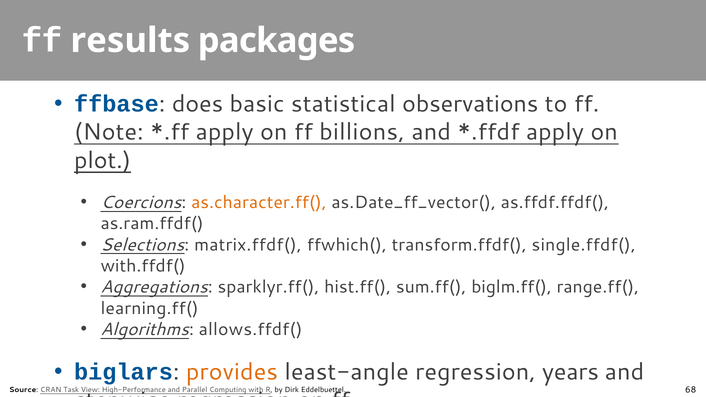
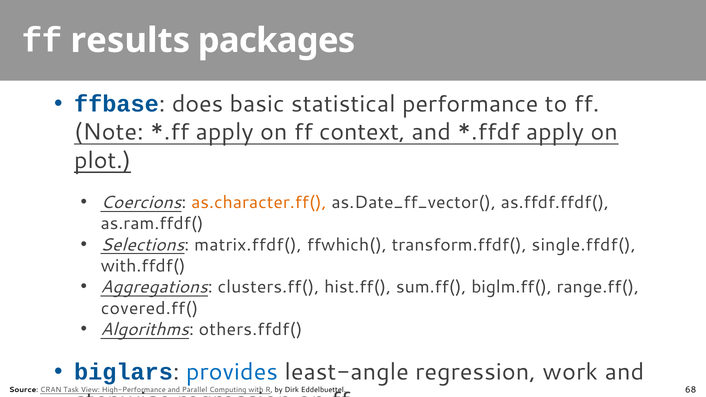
observations: observations -> performance (470, 104)
billions: billions -> context (362, 132)
sparklyr.ff(: sparklyr.ff( -> clusters.ff( (268, 287)
learning.ff(: learning.ff( -> covered.ff( (150, 308)
allows.ffdf(: allows.ffdf( -> others.ffdf( (251, 330)
provides colour: orange -> blue (232, 372)
years: years -> work (570, 372)
